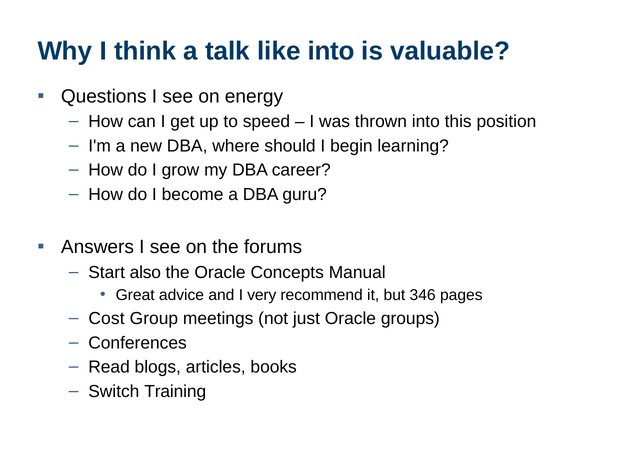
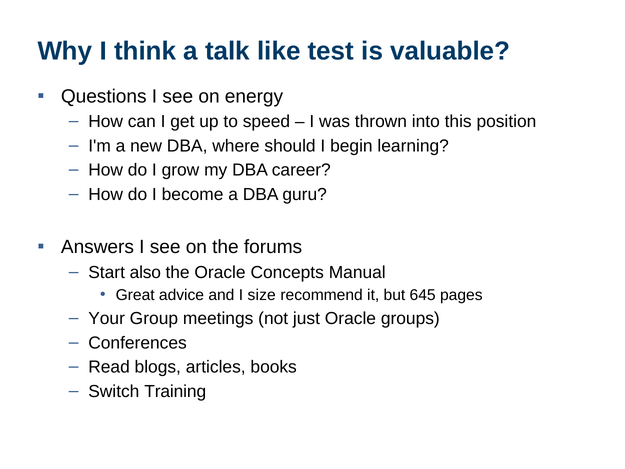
like into: into -> test (331, 51)
very: very -> size (262, 295)
346: 346 -> 645 (423, 295)
Cost: Cost -> Your (107, 318)
